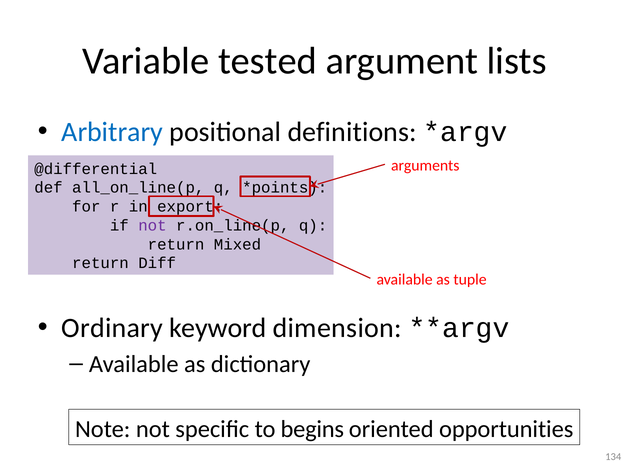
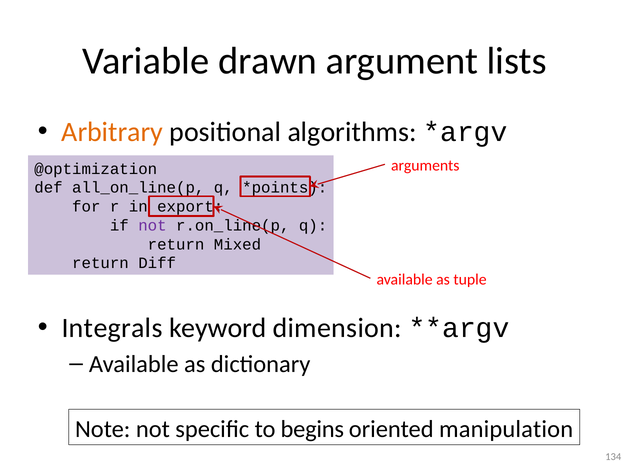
tested: tested -> drawn (268, 61)
Arbitrary colour: blue -> orange (112, 132)
definitions: definitions -> algorithms (352, 132)
@differential: @differential -> @optimization (96, 169)
Ordinary: Ordinary -> Integrals (112, 328)
opportunities: opportunities -> manipulation (506, 429)
